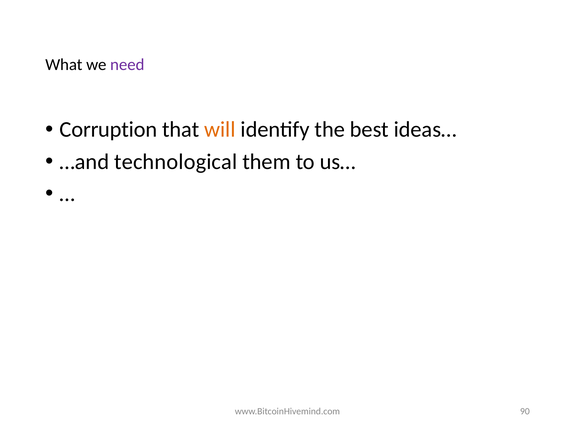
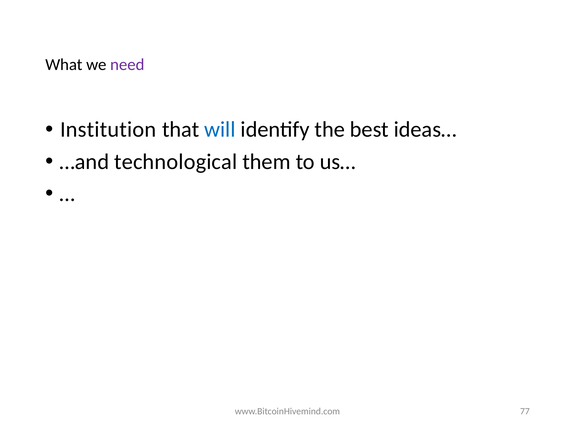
Corruption: Corruption -> Institution (108, 130)
will colour: orange -> blue (220, 130)
90: 90 -> 77 (525, 412)
